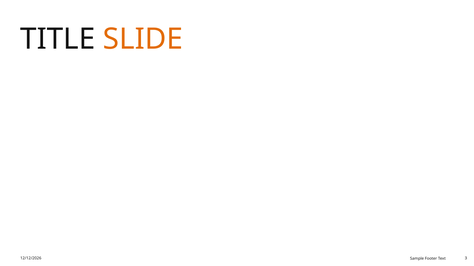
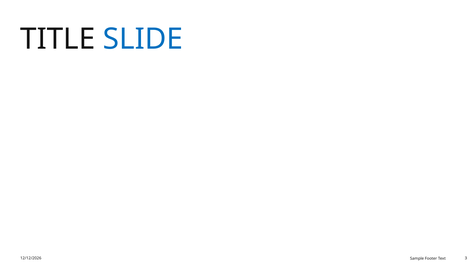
SLIDE colour: orange -> blue (143, 39)
